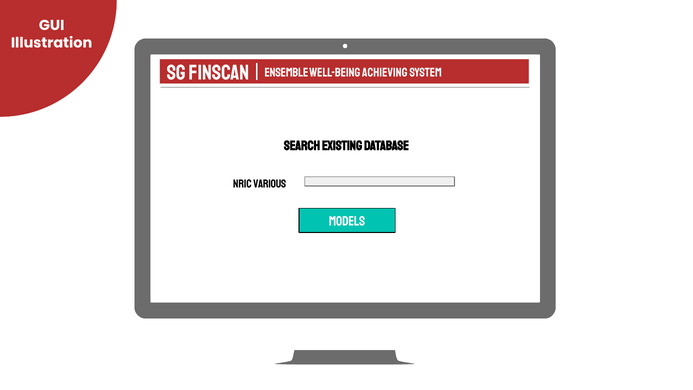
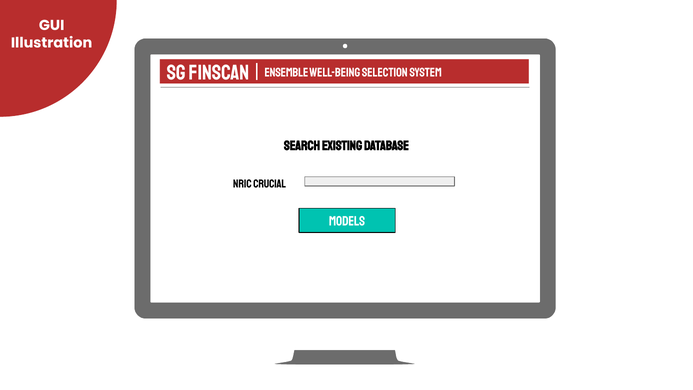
Achieving: Achieving -> Selection (385, 73)
various: various -> crucial (270, 184)
